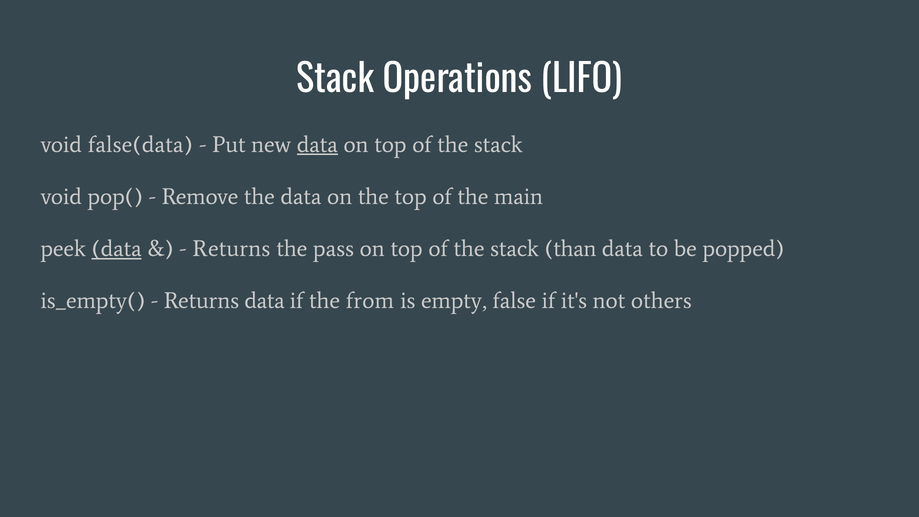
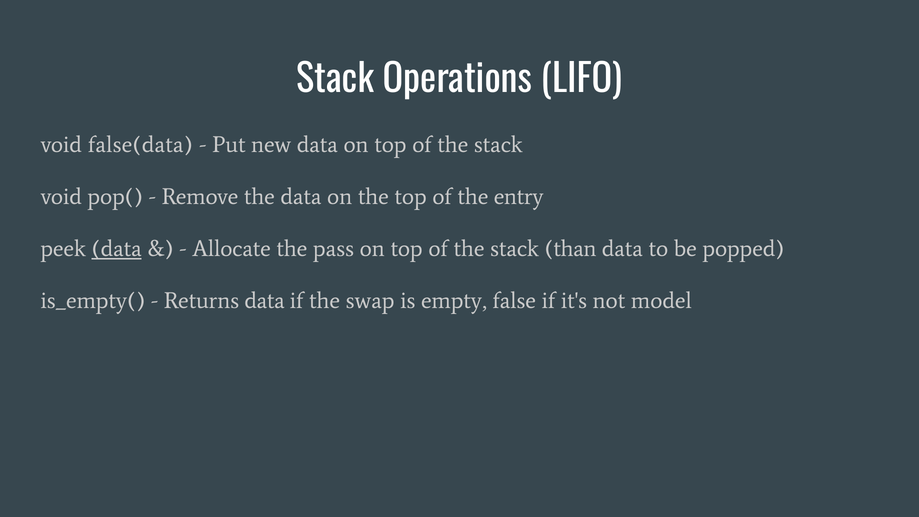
data underline: present -> none (317, 145)
main: main -> entry (519, 197)
Returns: Returns -> Allocate (231, 249)
from: from -> swap (370, 301)
others: others -> model (661, 301)
